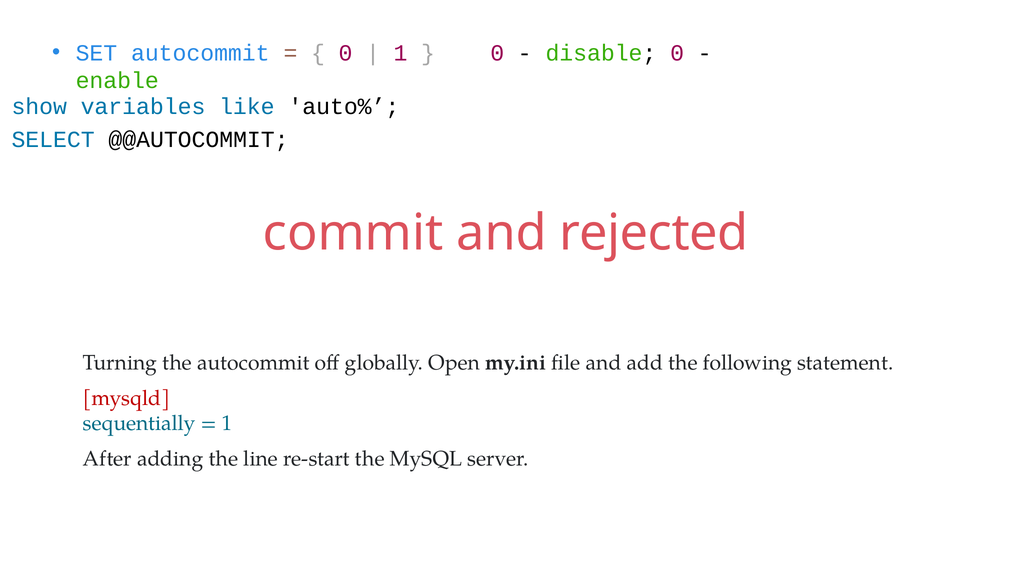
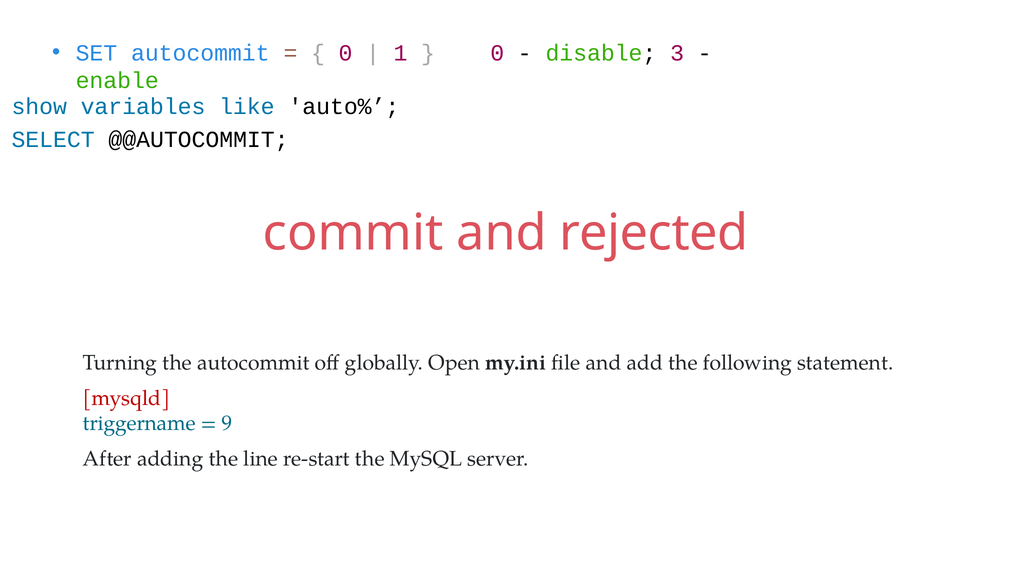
disable 0: 0 -> 3 (677, 53)
sequentially: sequentially -> triggername (139, 424)
1: 1 -> 9 (227, 424)
